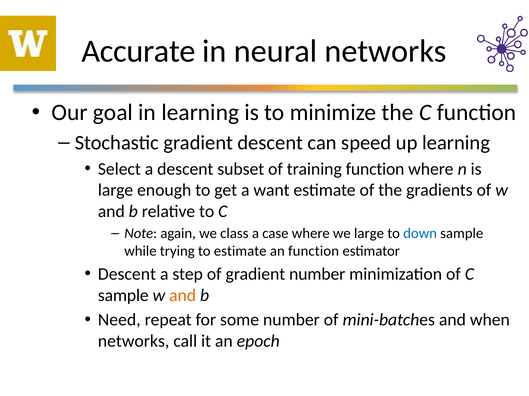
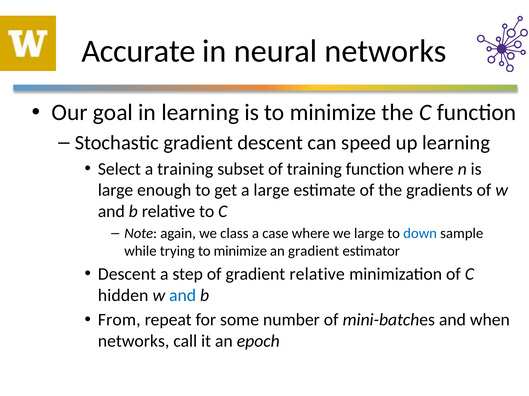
a descent: descent -> training (185, 169)
a want: want -> large (271, 191)
trying to estimate: estimate -> minimize (240, 251)
an function: function -> gradient (314, 251)
gradient number: number -> relative (317, 275)
sample: sample -> hidden (123, 296)
and colour: orange -> blue (183, 296)
Need: Need -> From (119, 320)
